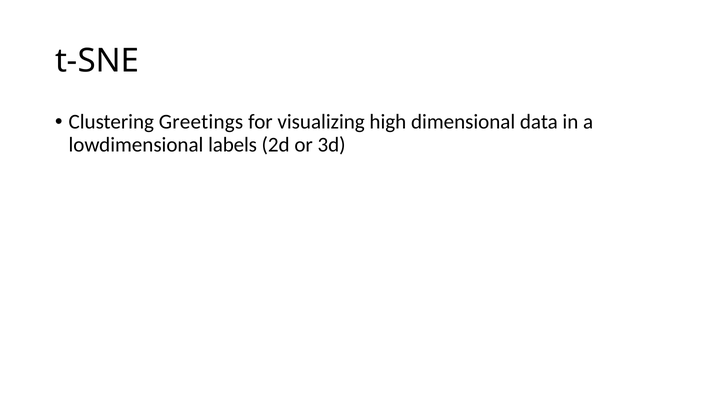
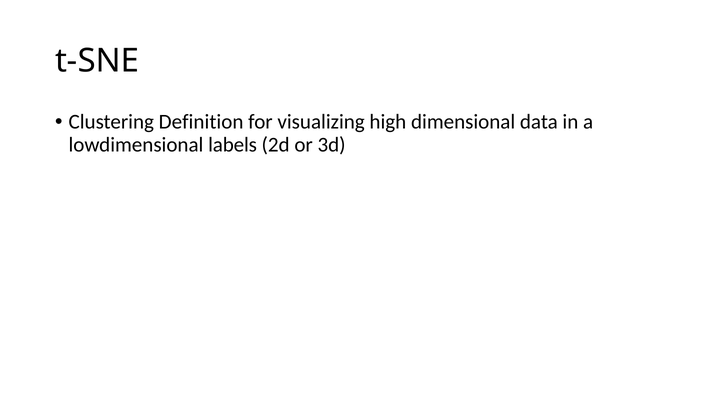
Greetings: Greetings -> Definition (201, 122)
